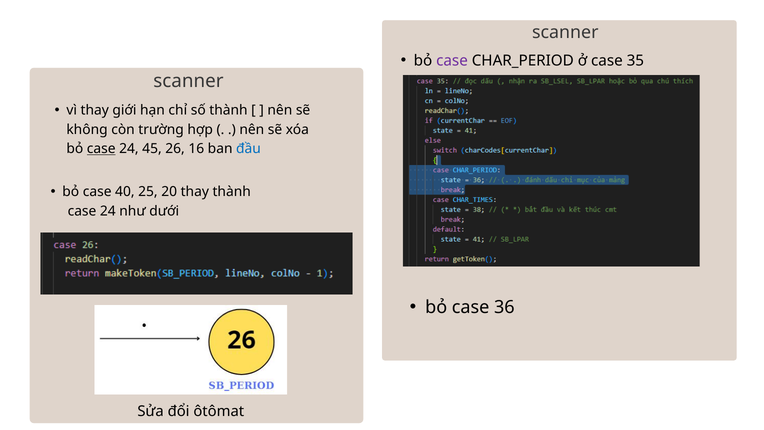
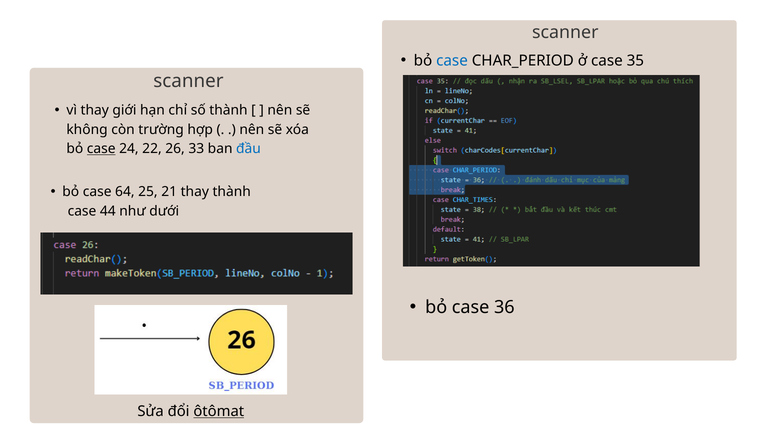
case colour: purple -> blue (452, 60)
45: 45 -> 22 (152, 149)
16: 16 -> 33 (196, 149)
40: 40 -> 64 (125, 192)
20: 20 -> 21 (169, 192)
24: 24 -> 44 (108, 211)
ôtômat underline: none -> present (219, 411)
